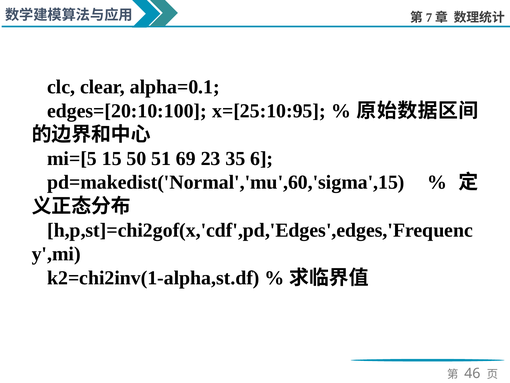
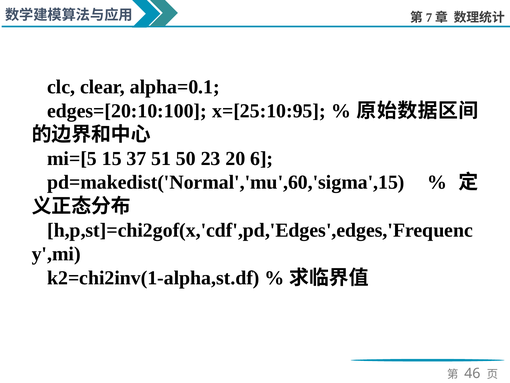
50: 50 -> 37 (136, 158)
69: 69 -> 50 (186, 158)
35: 35 -> 20 (235, 158)
